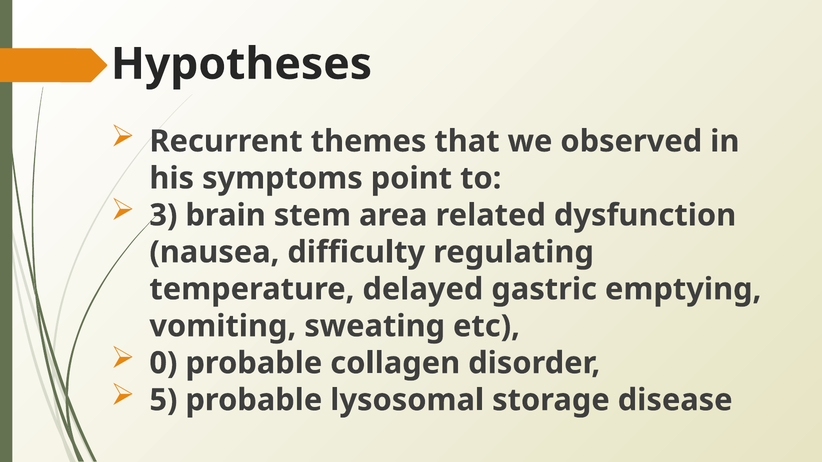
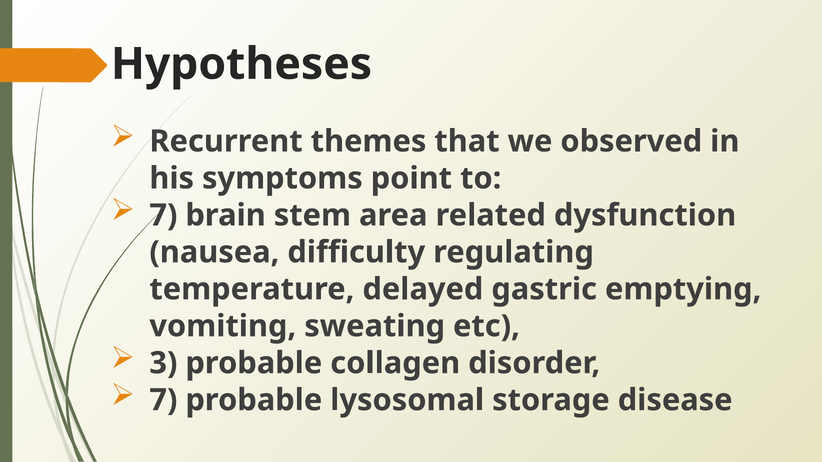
3: 3 -> 7 (163, 215)
0: 0 -> 3 (163, 363)
5: 5 -> 7 (163, 400)
